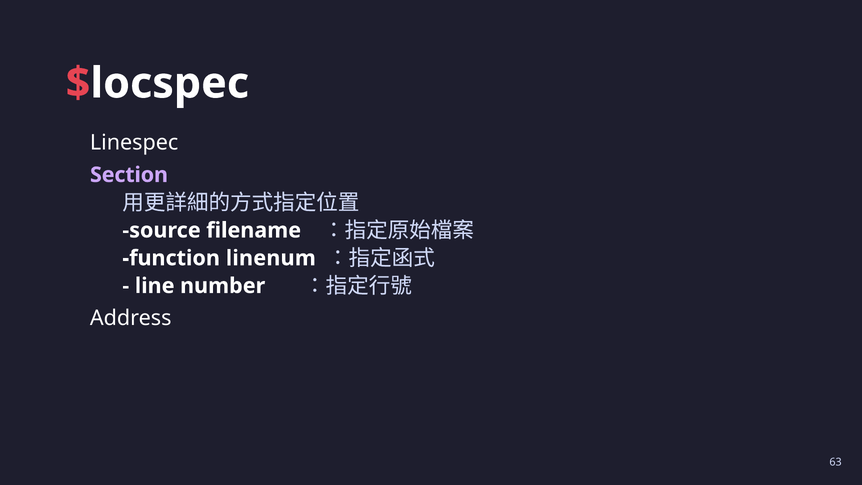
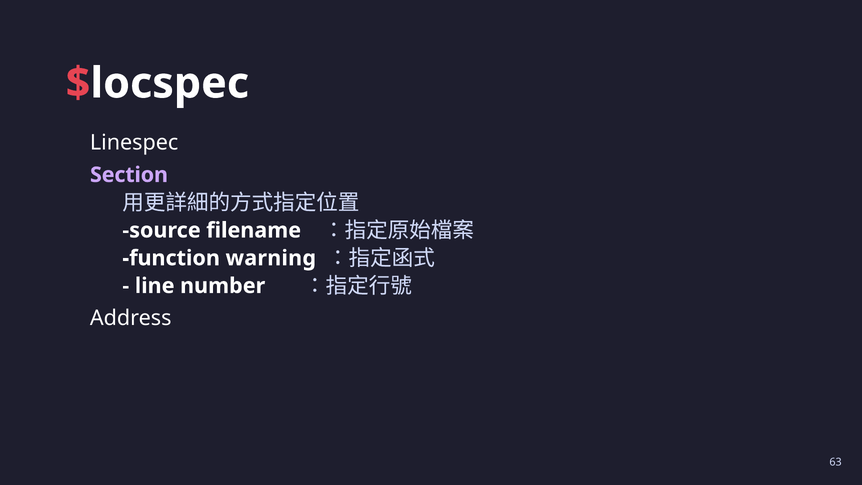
linenum: linenum -> warning (271, 258)
